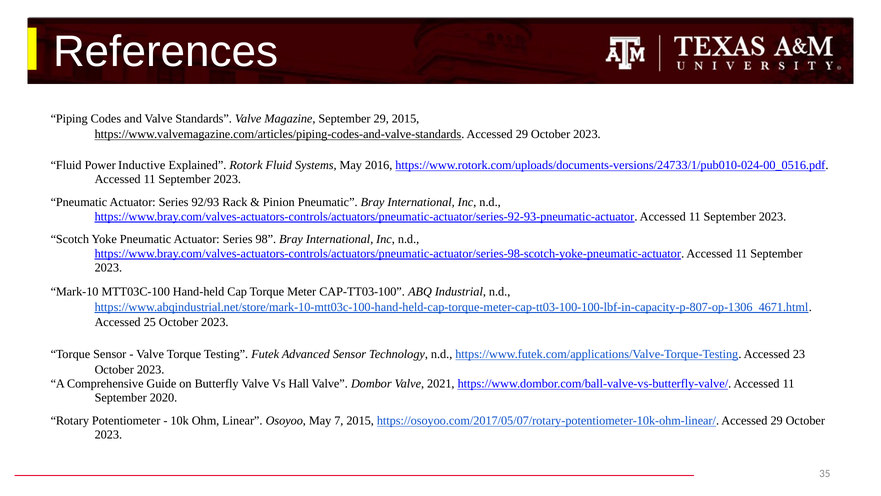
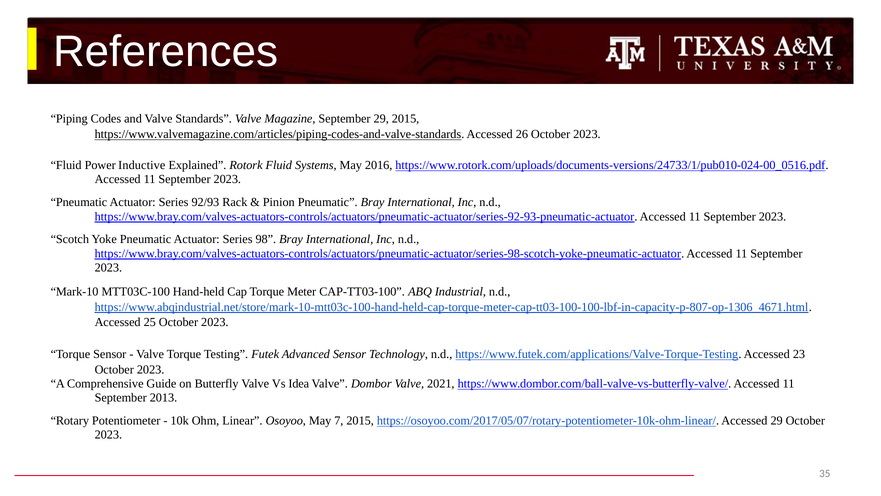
https://www.valvemagazine.com/articles/piping-codes-and-valve-standards Accessed 29: 29 -> 26 (522, 134)
Hall: Hall -> Idea (299, 383)
2020: 2020 -> 2013 (163, 397)
